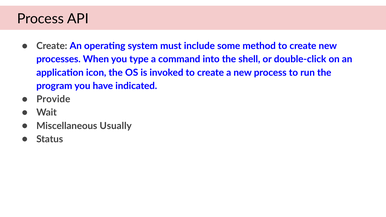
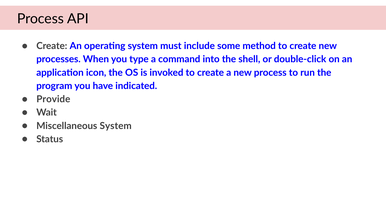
Miscellaneous Usually: Usually -> System (116, 126)
